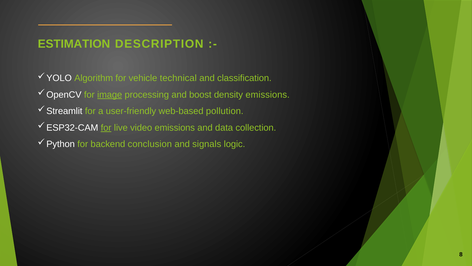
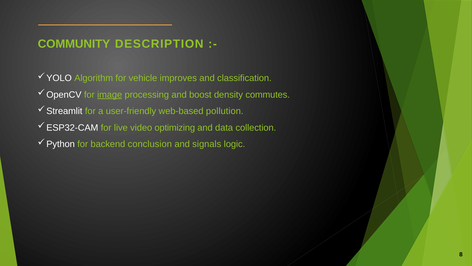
ESTIMATION: ESTIMATION -> COMMUNITY (74, 44)
technical: technical -> improves (178, 78)
density emissions: emissions -> commutes (268, 95)
for underline: present -> none (106, 128)
video emissions: emissions -> optimizing (175, 128)
